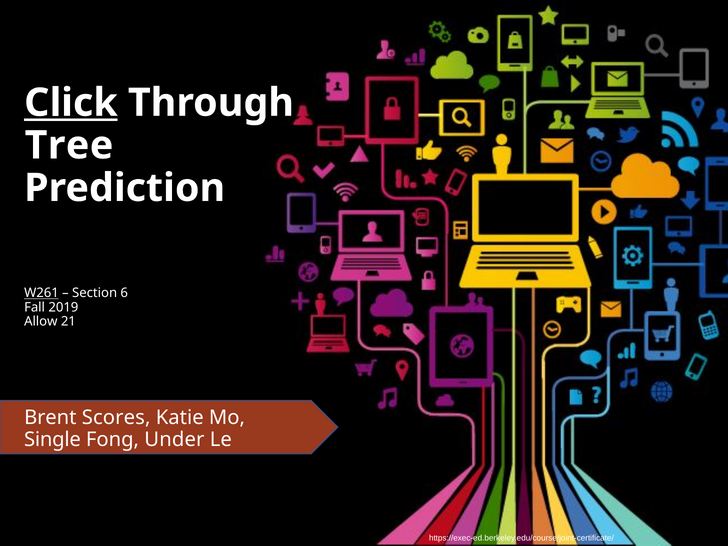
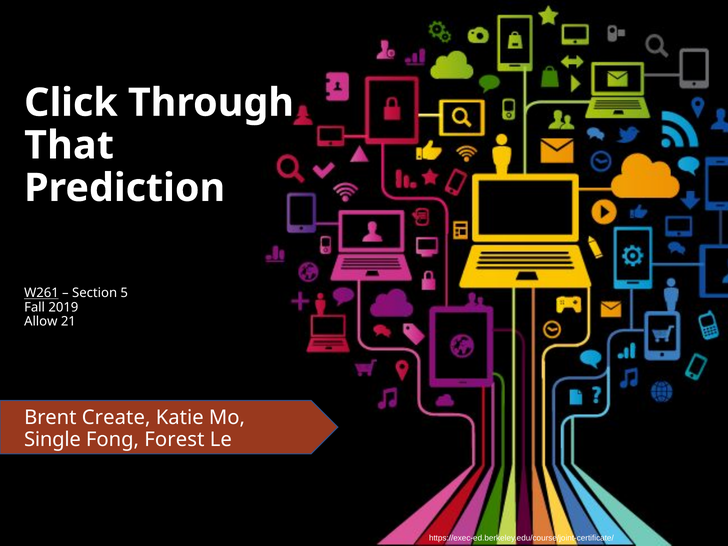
Click underline: present -> none (71, 103)
Tree: Tree -> That (69, 145)
6: 6 -> 5 (124, 293)
Scores: Scores -> Create (116, 418)
Under: Under -> Forest (174, 439)
